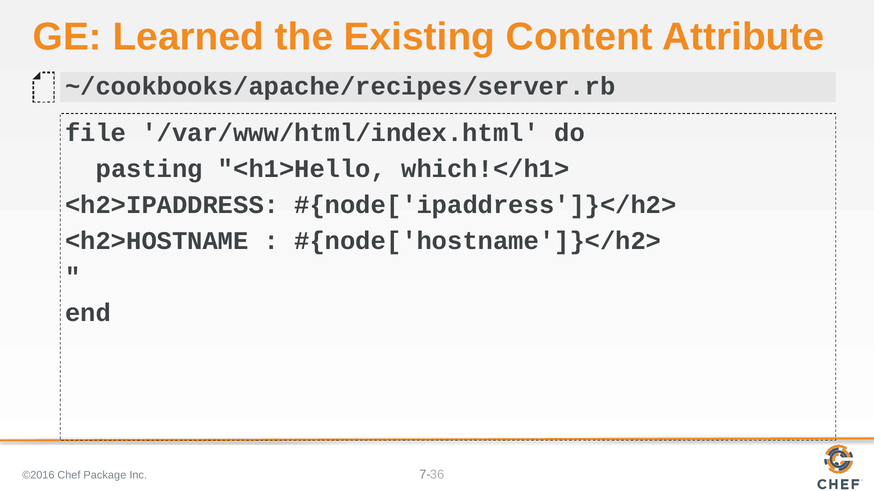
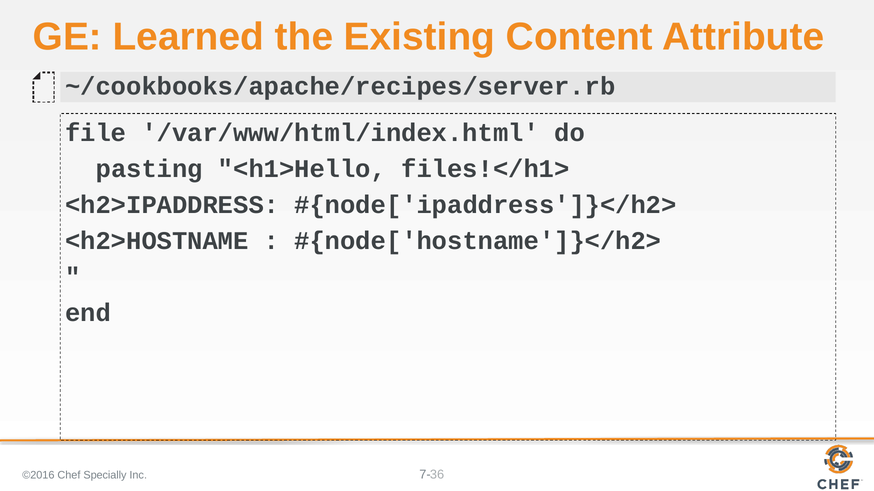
which!</h1>: which!</h1> -> files!</h1> (485, 169)
Package: Package -> Specially (105, 476)
